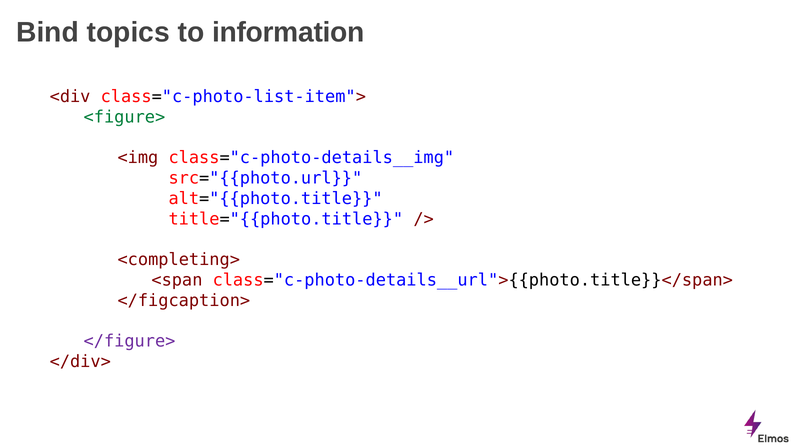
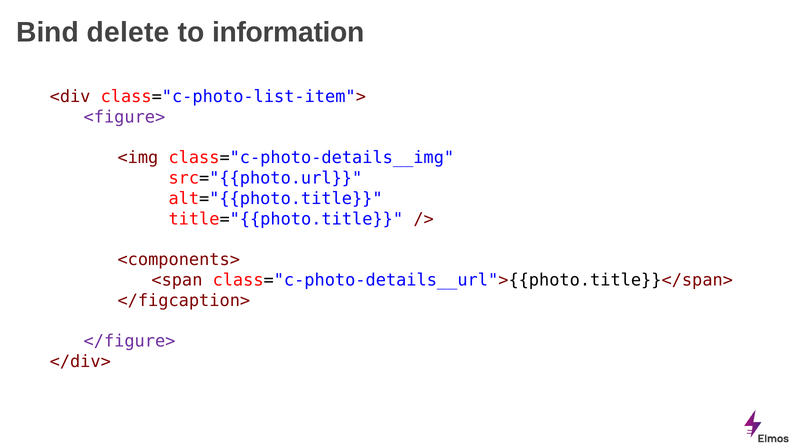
topics: topics -> delete (128, 32)
<figure> colour: green -> purple (124, 117)
<completing>: <completing> -> <components> (179, 259)
